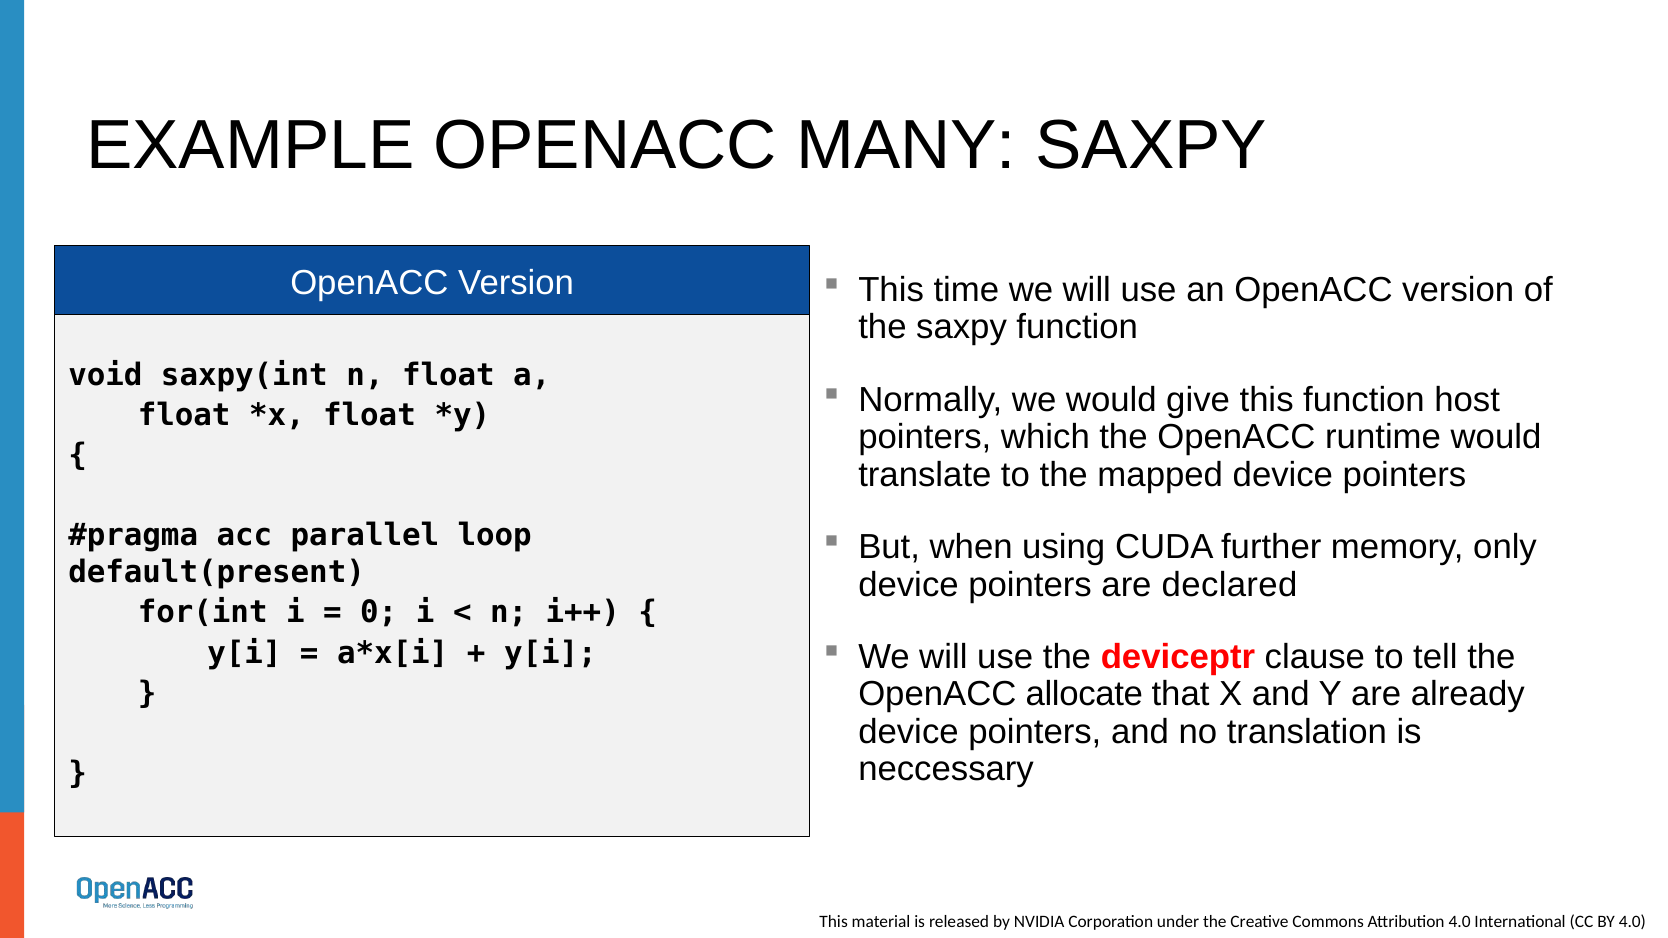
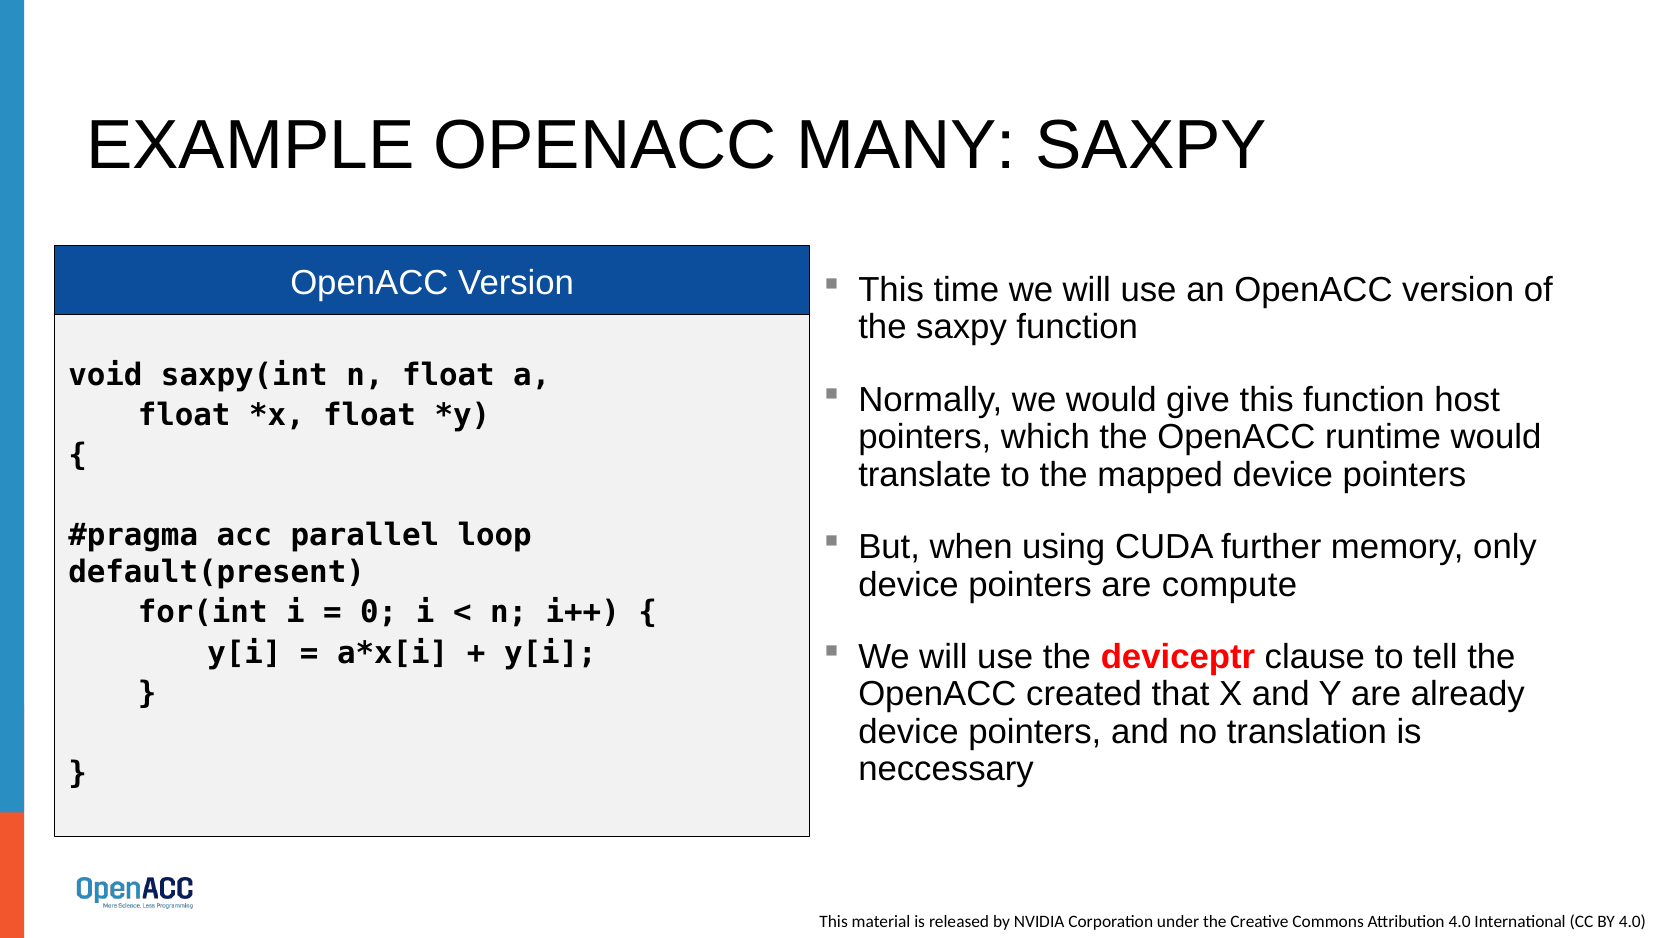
declared: declared -> compute (1230, 585)
allocate: allocate -> created (1084, 695)
